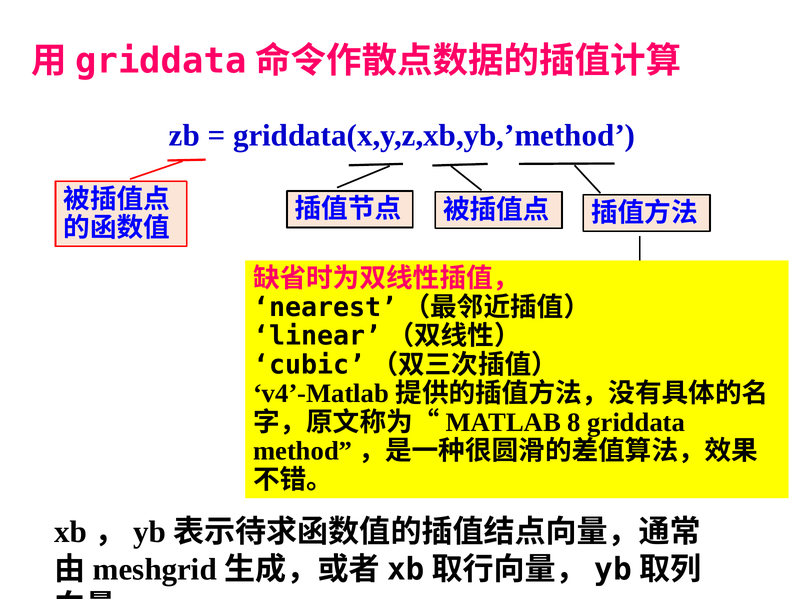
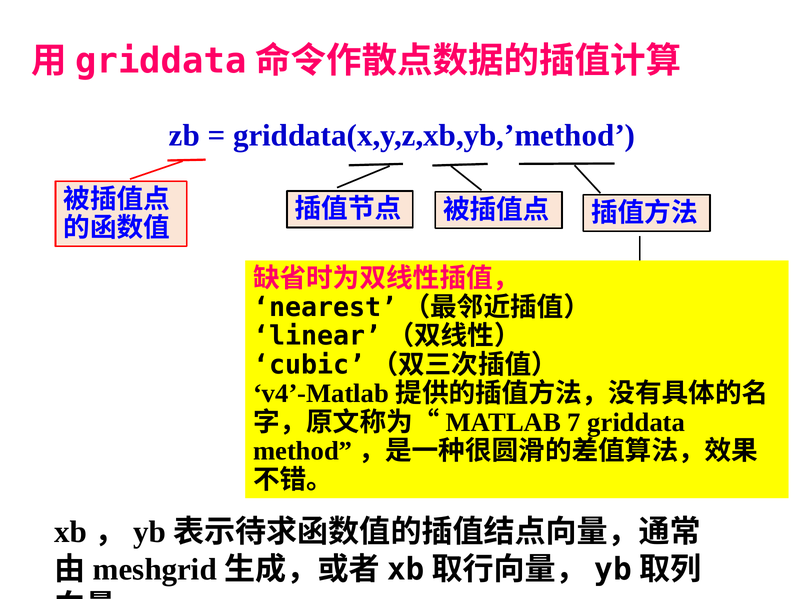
8: 8 -> 7 (574, 422)
